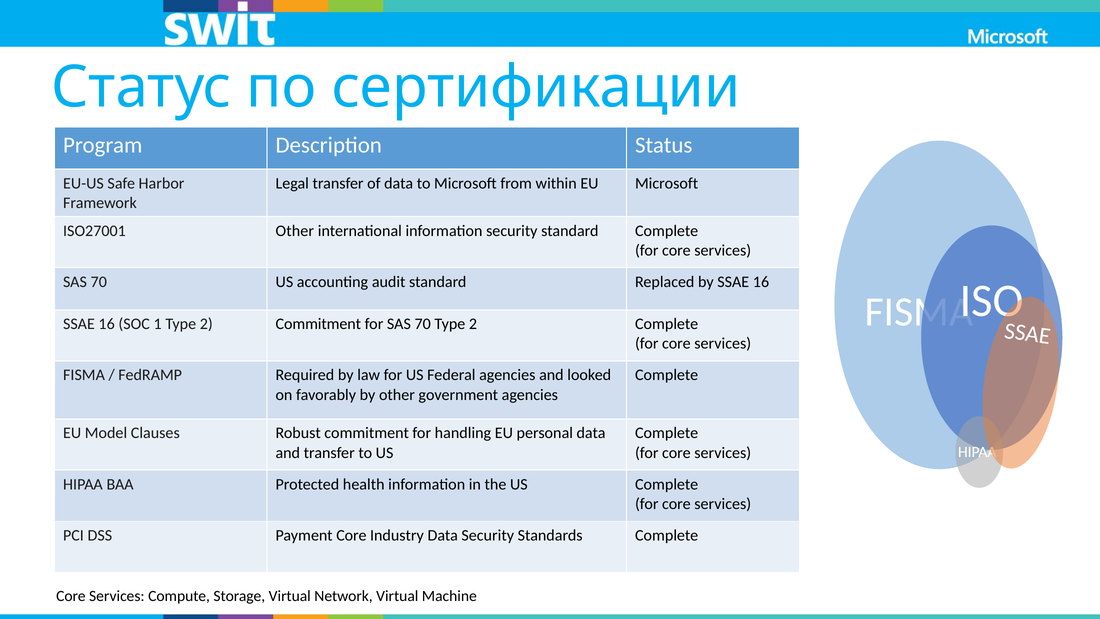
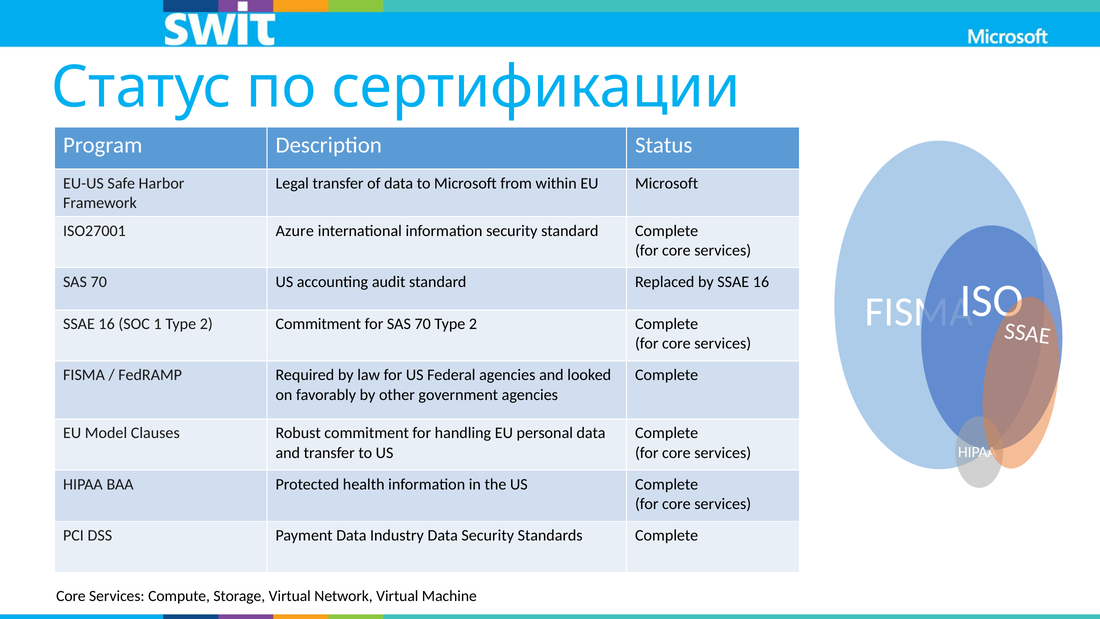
ISO27001 Other: Other -> Azure (295, 231)
Payment Core: Core -> Data (351, 535)
